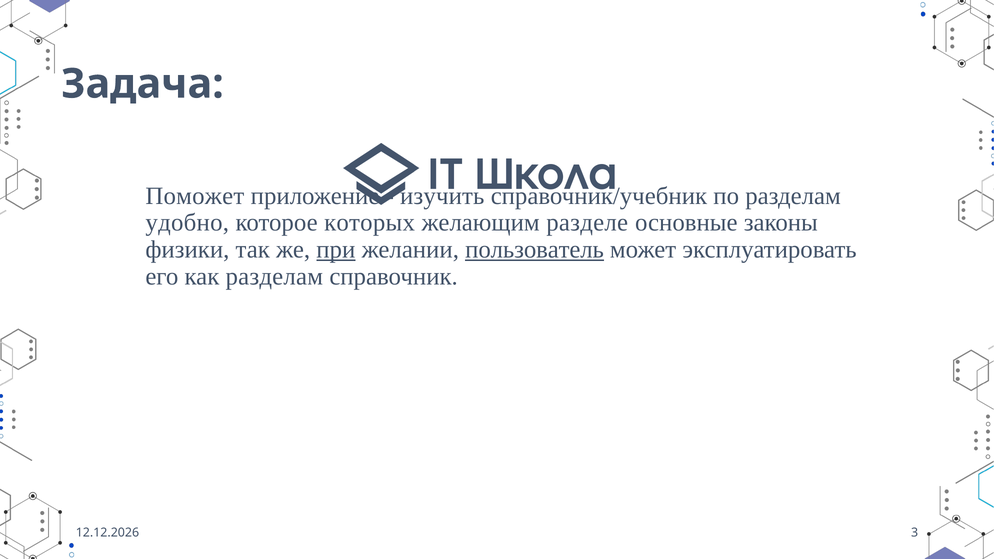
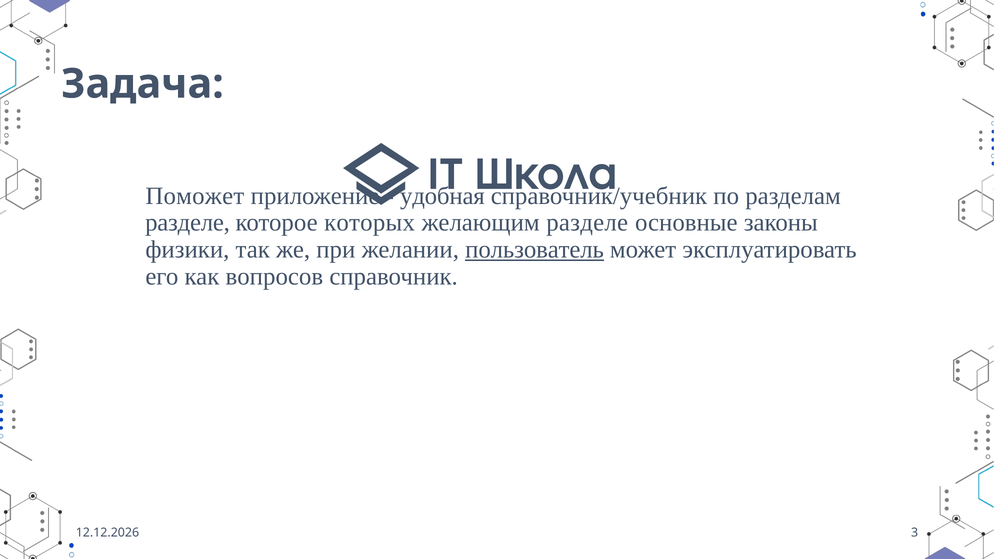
изучить: изучить -> удобная (442, 196)
удобно: удобно -> разделе (188, 223)
при underline: present -> none (336, 250)
как разделам: разделам -> вопросов (274, 276)
